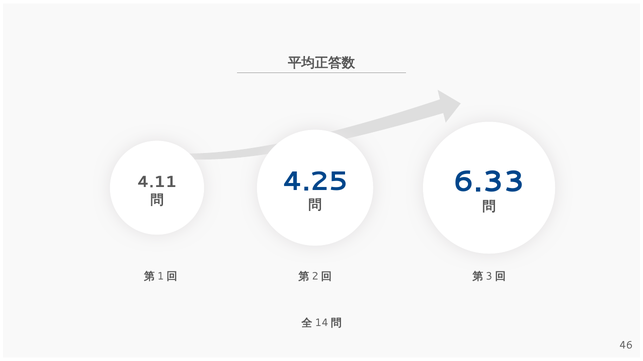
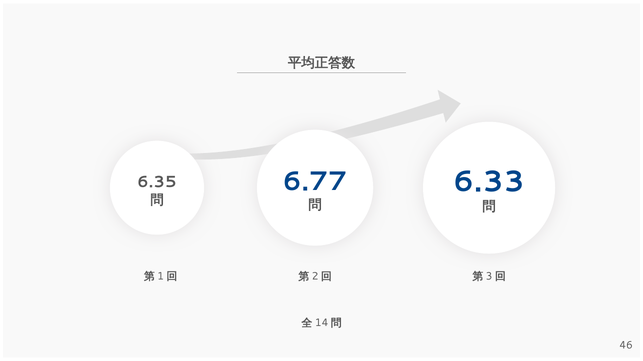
4.25: 4.25 -> 6.77 (315, 182)
4.11: 4.11 -> 6.35 (157, 182)
